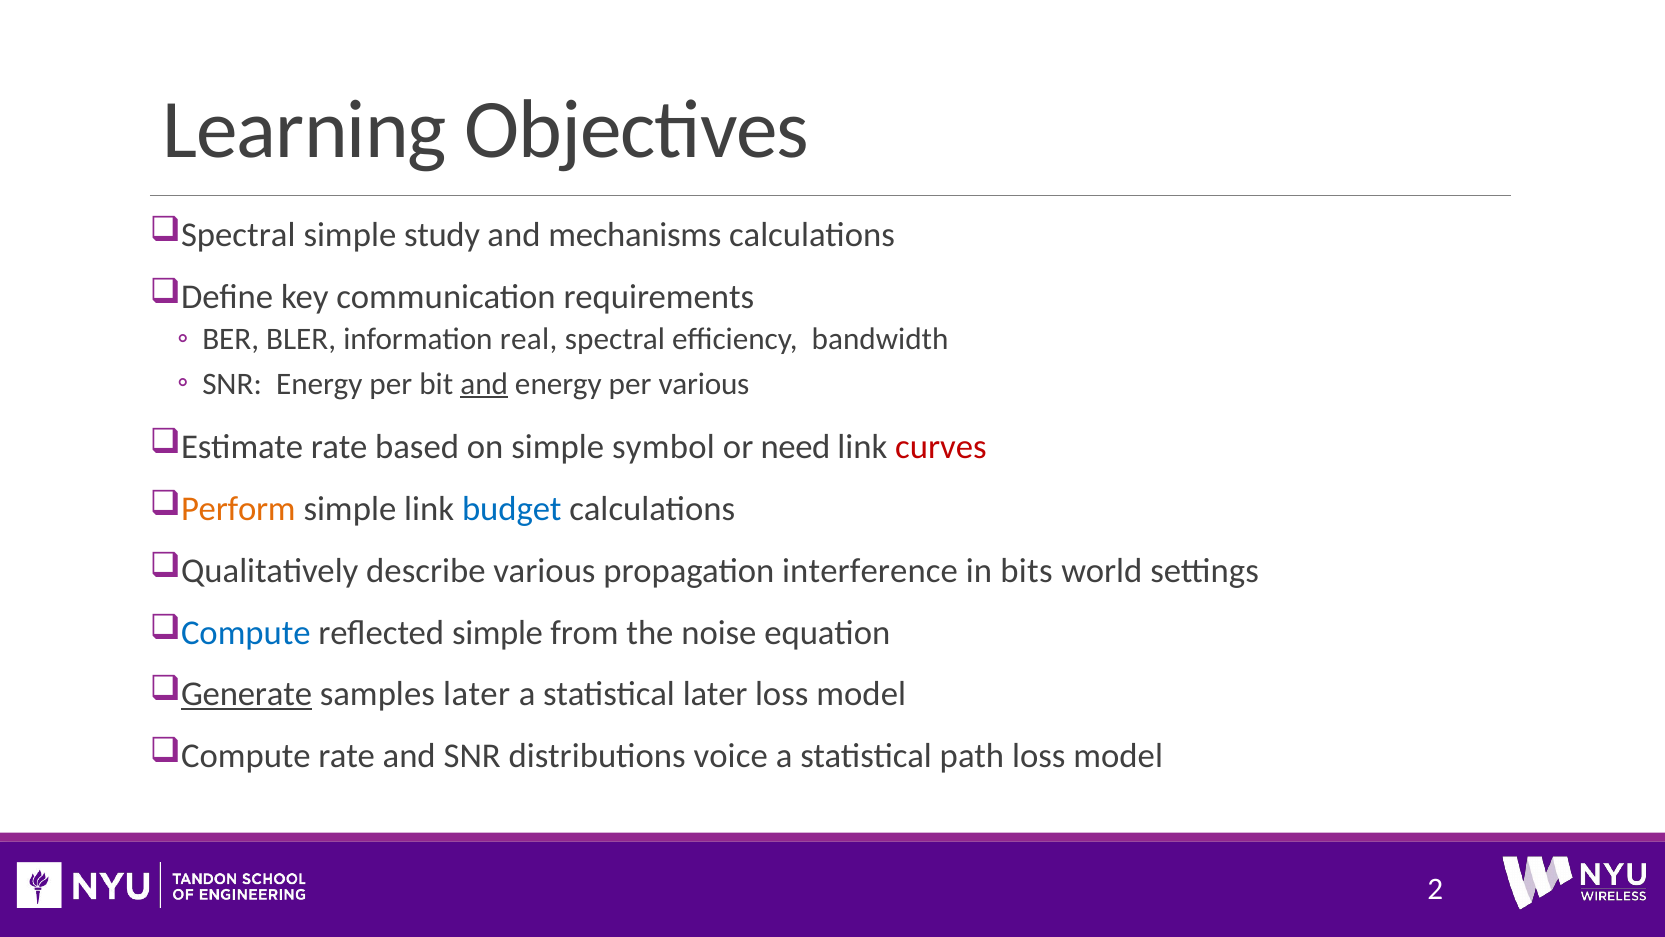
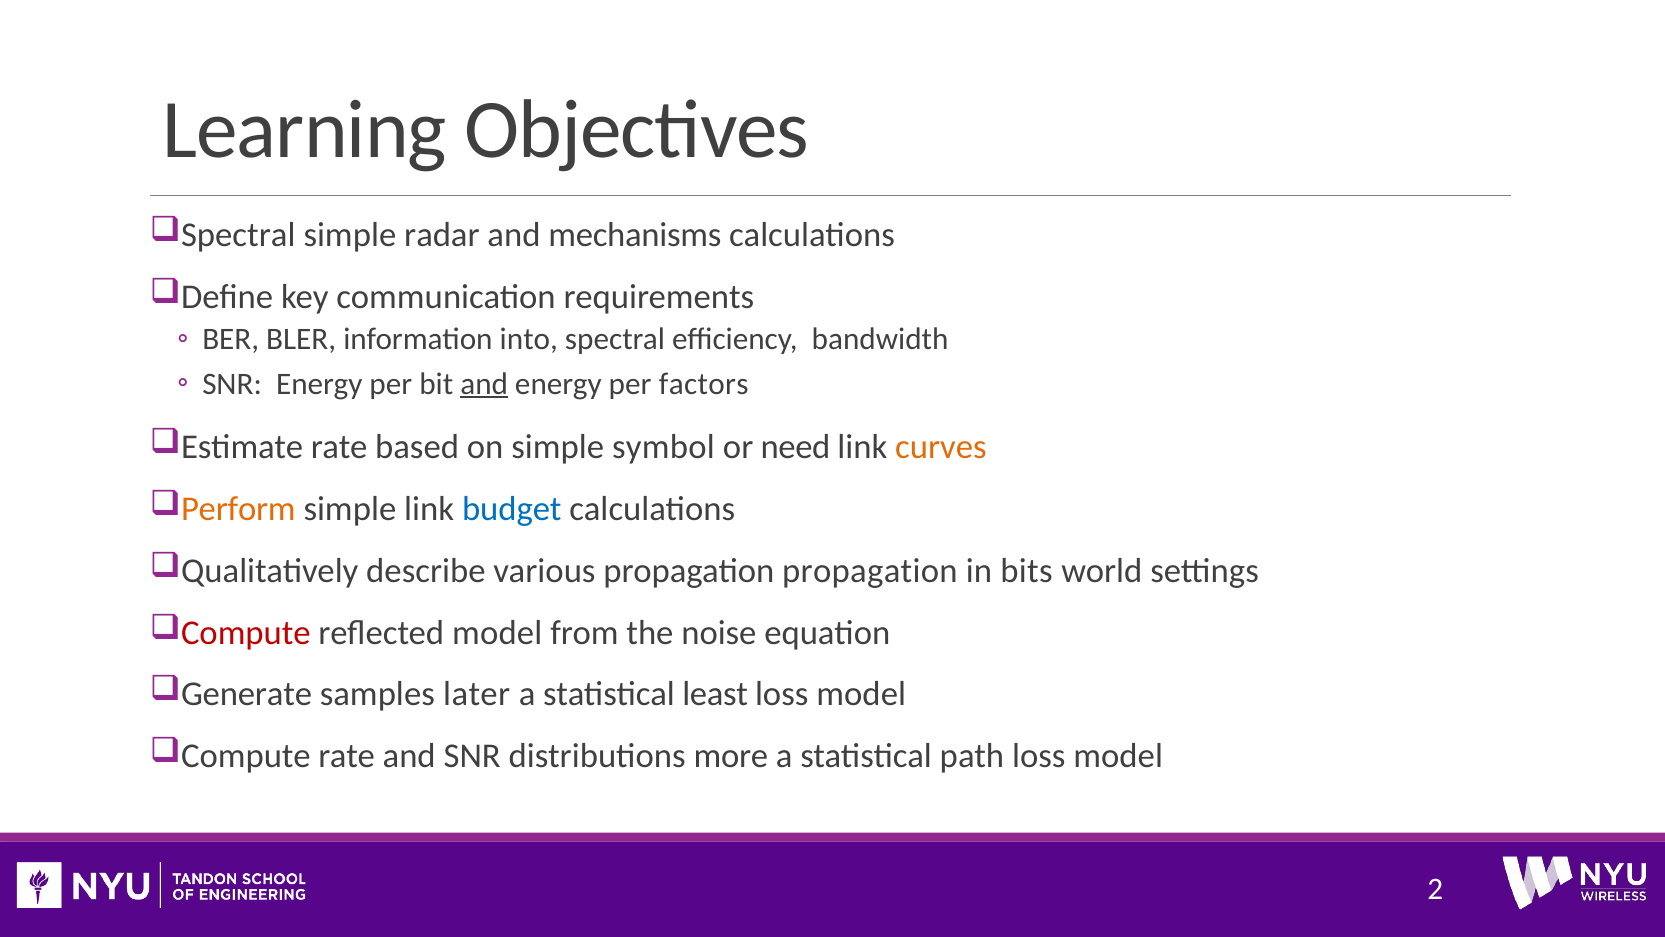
study: study -> radar (442, 235)
real: real -> into (529, 339)
per various: various -> factors (704, 384)
curves colour: red -> orange (941, 447)
propagation interference: interference -> propagation (870, 571)
Compute colour: blue -> red (246, 632)
reflected simple: simple -> model (497, 632)
Generate underline: present -> none (247, 694)
statistical later: later -> least (715, 694)
voice: voice -> more (731, 756)
